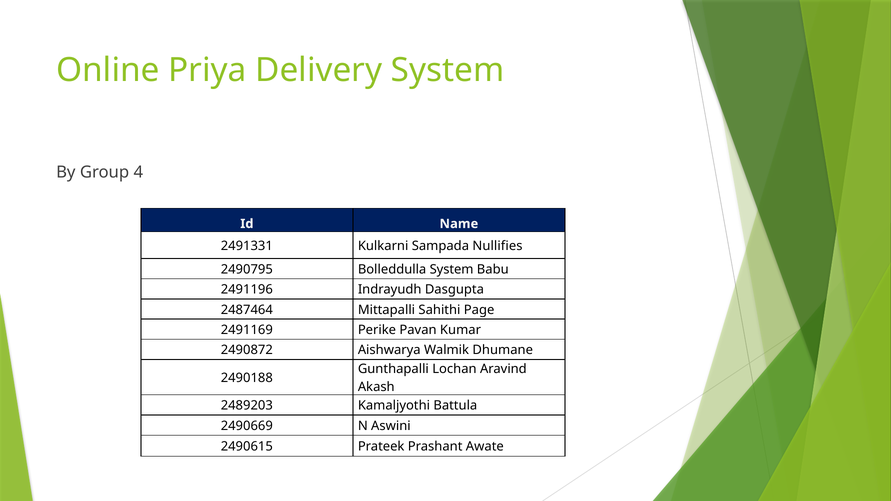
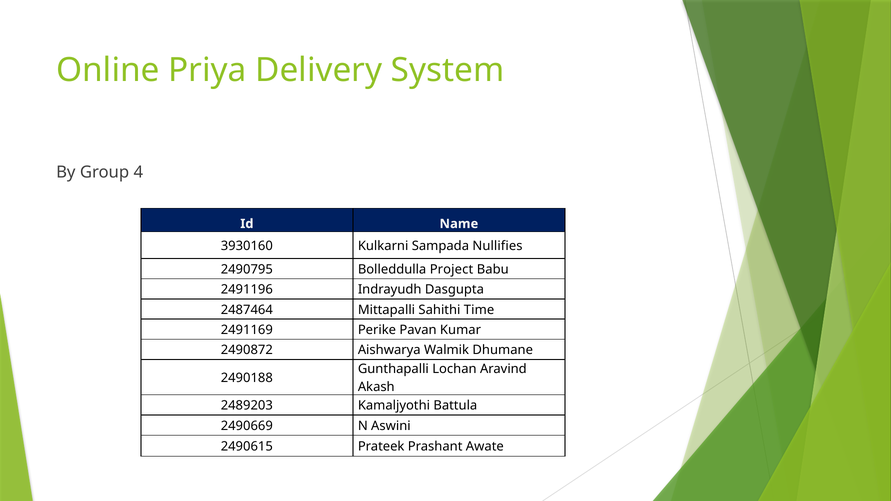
2491331: 2491331 -> 3930160 (247, 246)
Bolleddulla System: System -> Project (451, 270)
Page: Page -> Time (479, 310)
